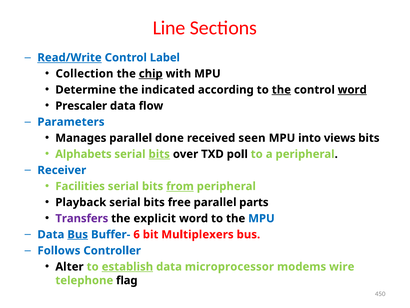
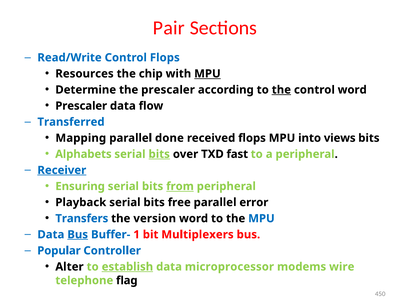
Line: Line -> Pair (169, 28)
Read/Write underline: present -> none (70, 58)
Control Label: Label -> Flops (165, 58)
Collection: Collection -> Resources (84, 74)
chip underline: present -> none (151, 74)
MPU underline: none -> present (207, 74)
the indicated: indicated -> prescaler (168, 90)
word underline: present -> none (352, 90)
Parameters: Parameters -> Transferred (71, 122)
Manages: Manages -> Mapping (81, 138)
received seen: seen -> flops (252, 138)
poll: poll -> fast (237, 154)
Receiver underline: none -> present (62, 170)
Facilities: Facilities -> Ensuring (80, 186)
parts: parts -> error (254, 202)
Transfers colour: purple -> blue (82, 218)
explicit: explicit -> version (155, 218)
6: 6 -> 1 (137, 234)
Follows: Follows -> Popular (59, 250)
